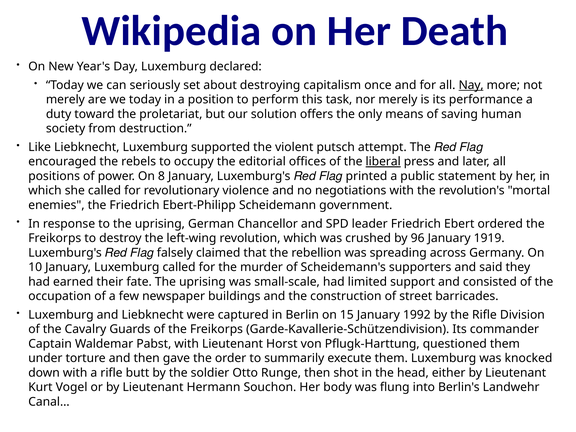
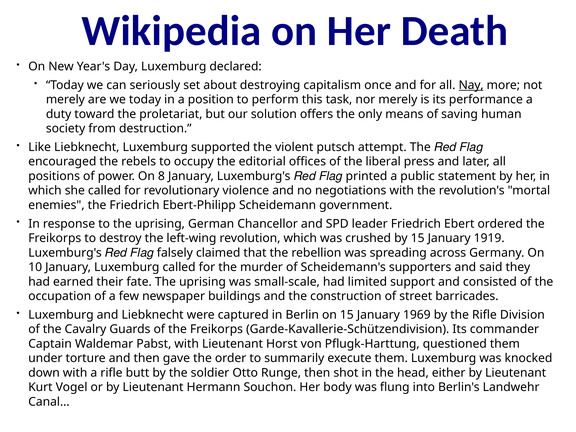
liberal underline: present -> none (383, 162)
by 96: 96 -> 15 (418, 238)
1992: 1992 -> 1969 (417, 315)
